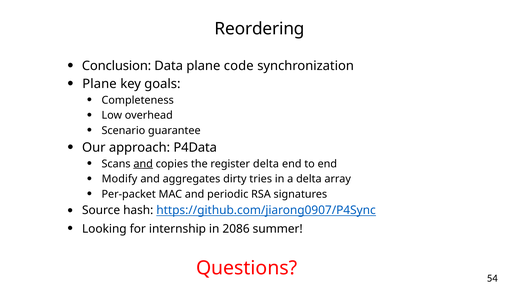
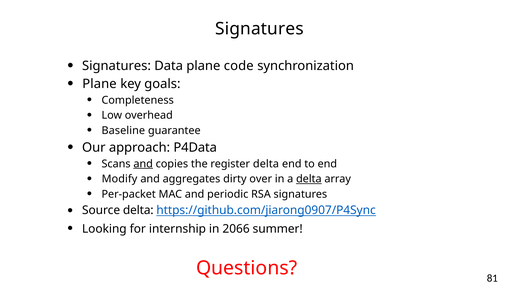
Reordering: Reordering -> Signatures (259, 29)
Conclusion: Conclusion -> Signatures (116, 66)
Scenario: Scenario -> Baseline (123, 130)
tries: tries -> over (261, 179)
delta underline: none -> present (309, 179)
Source hash: hash -> delta (138, 210)
2086: 2086 -> 2066 (236, 229)
54: 54 -> 81 (492, 278)
